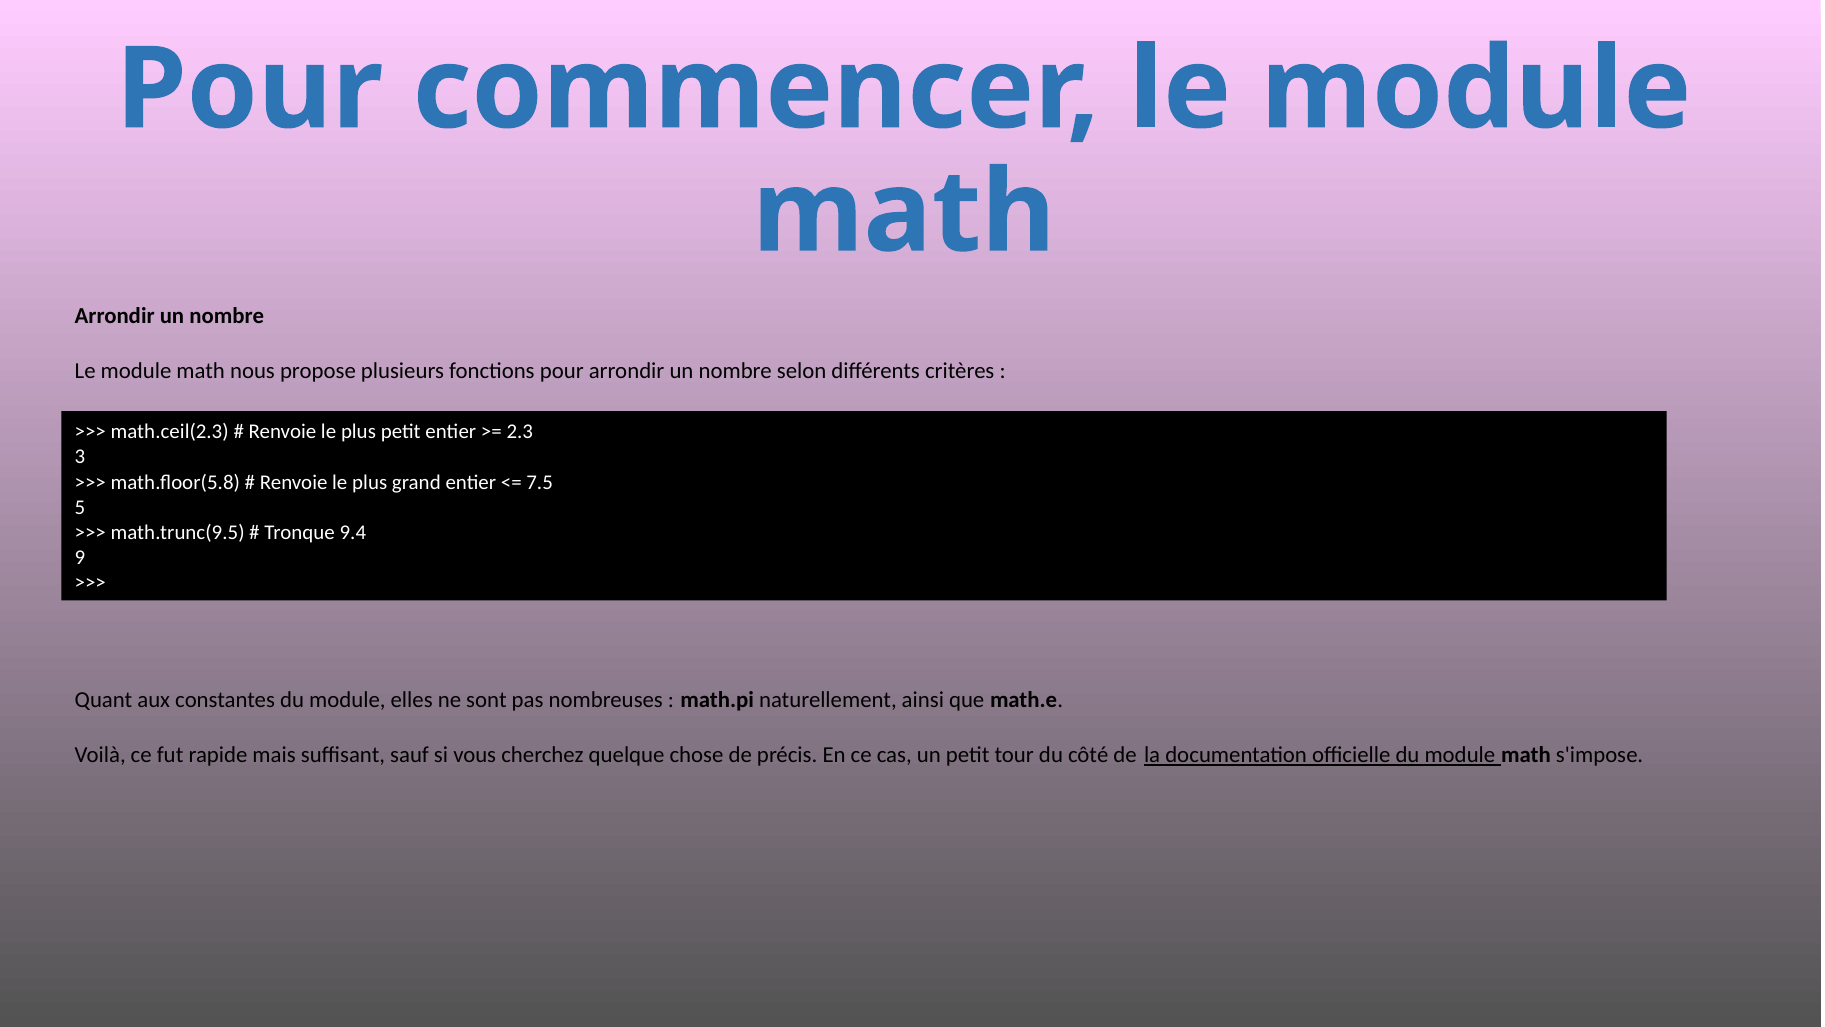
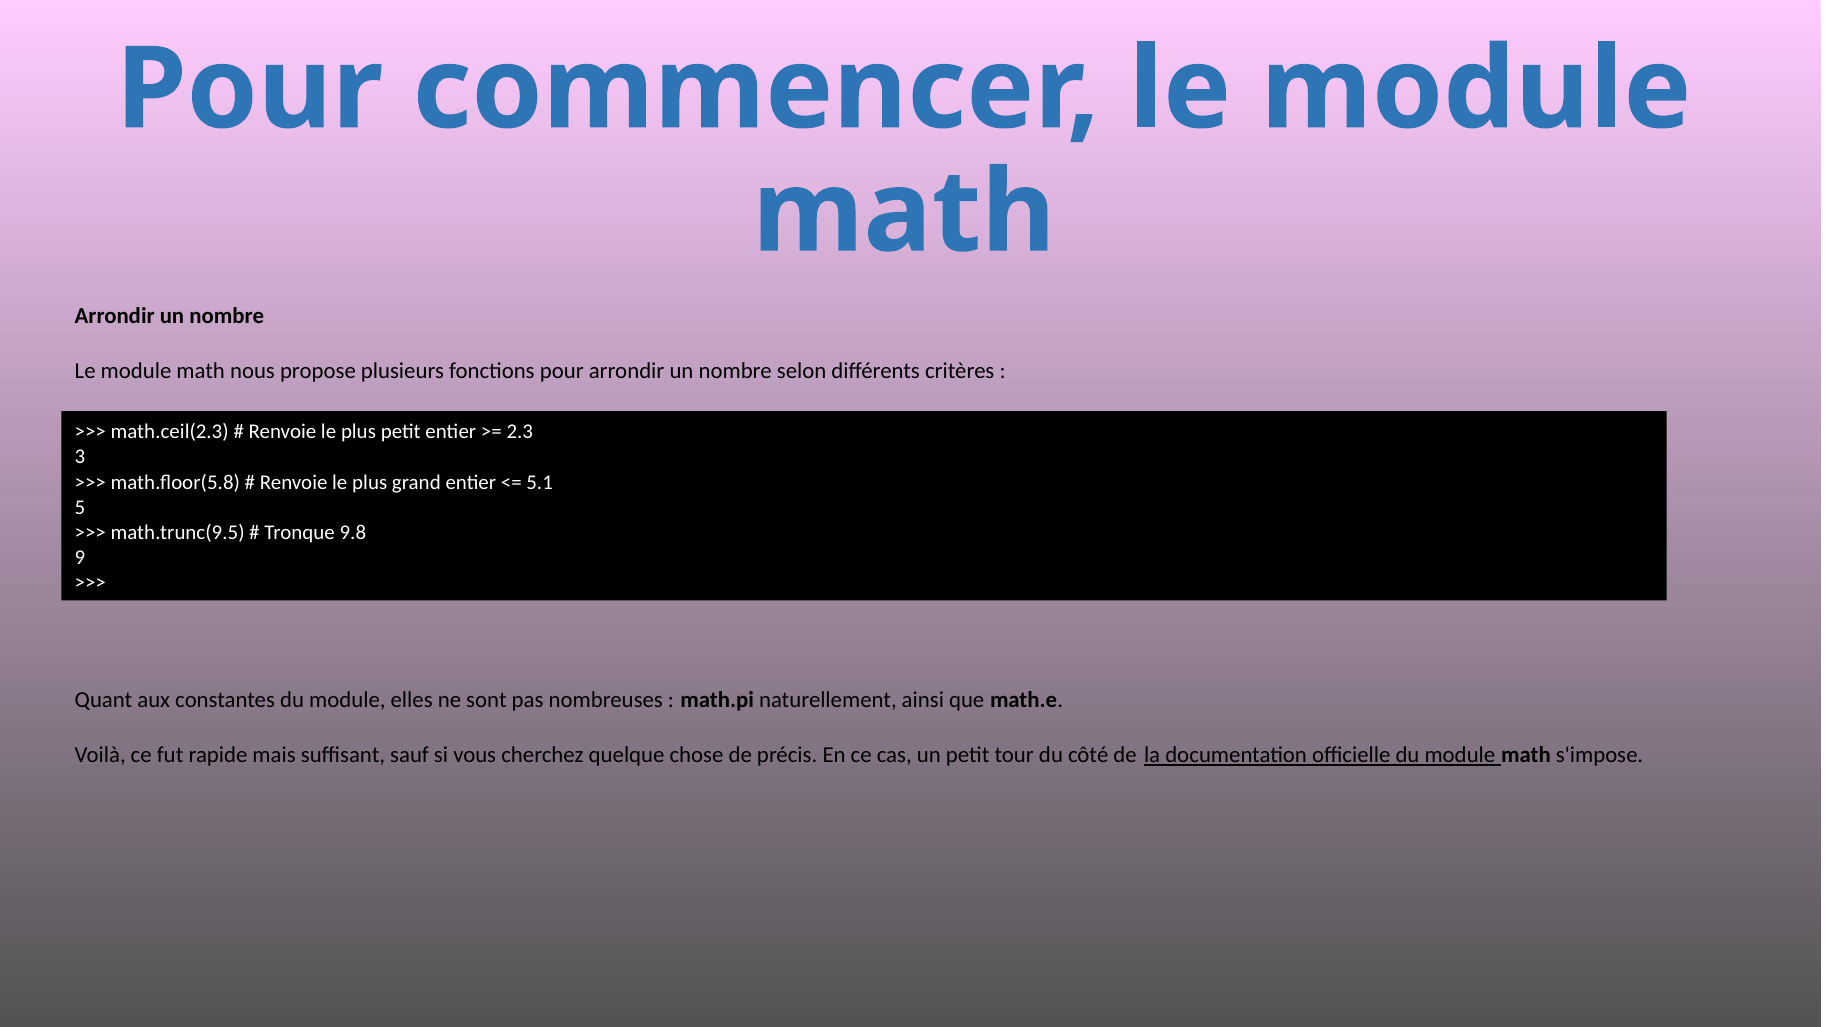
7.5: 7.5 -> 5.1 (540, 482)
9.4: 9.4 -> 9.8 (353, 532)
